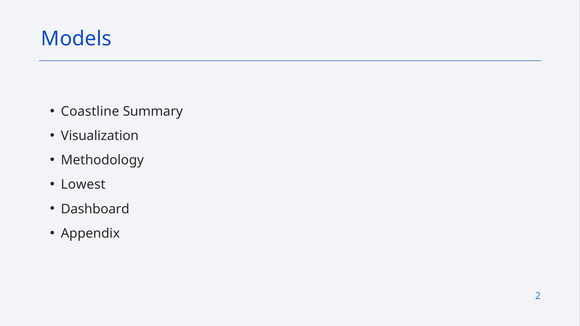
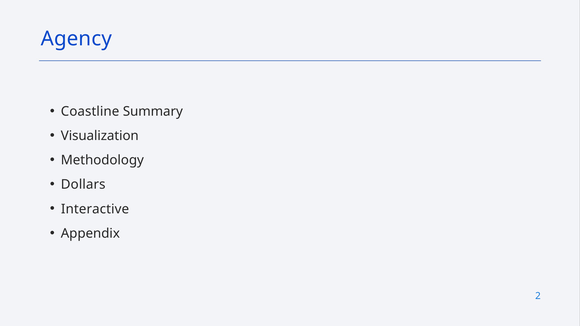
Models: Models -> Agency (76, 39)
Lowest: Lowest -> Dollars (83, 185)
Dashboard: Dashboard -> Interactive (95, 209)
